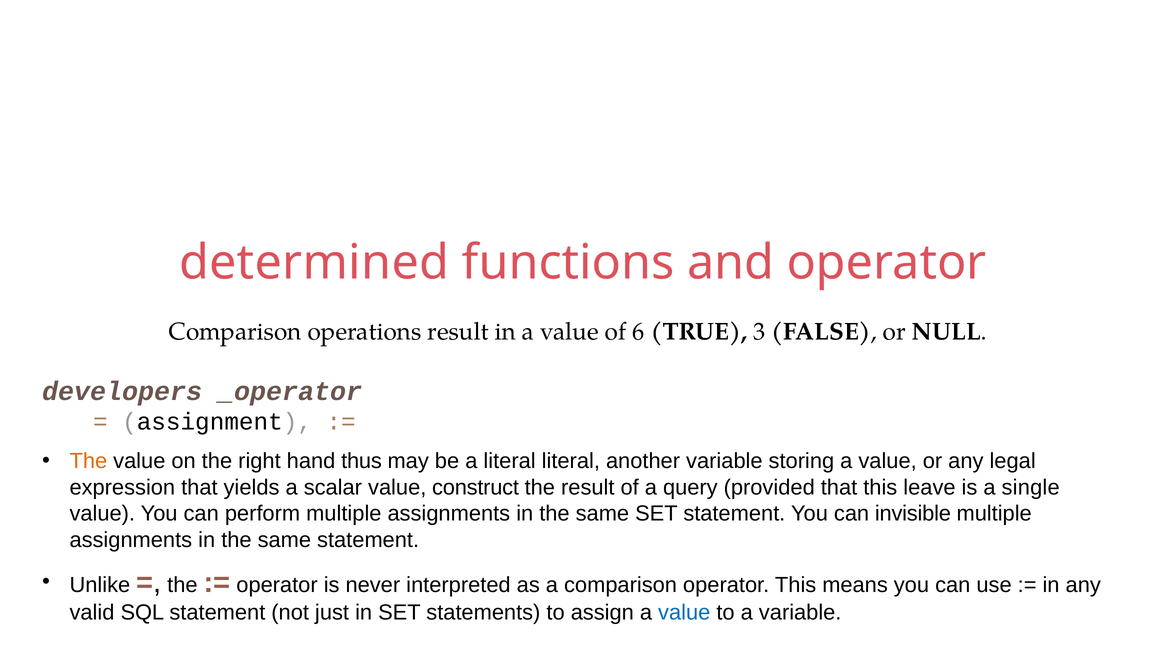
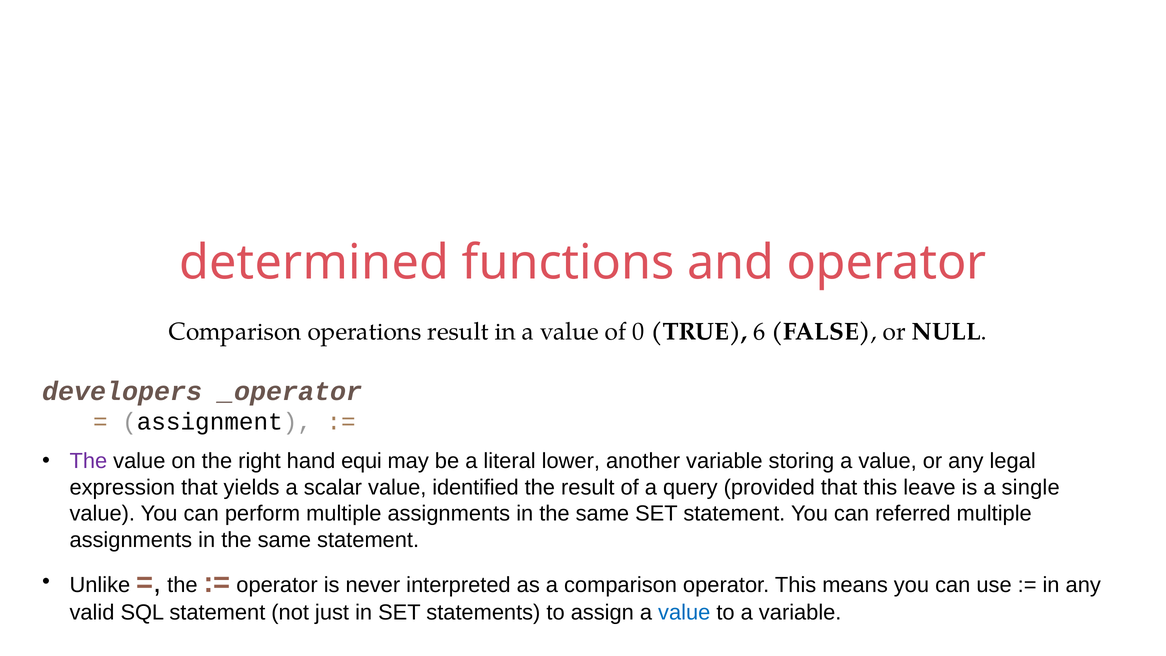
6: 6 -> 0 (638, 332)
3: 3 -> 6 (759, 332)
The colour: orange -> purple (88, 461)
thus: thus -> equi (362, 461)
literal literal: literal -> lower (571, 461)
construct: construct -> identified (476, 487)
invisible: invisible -> referred (913, 513)
